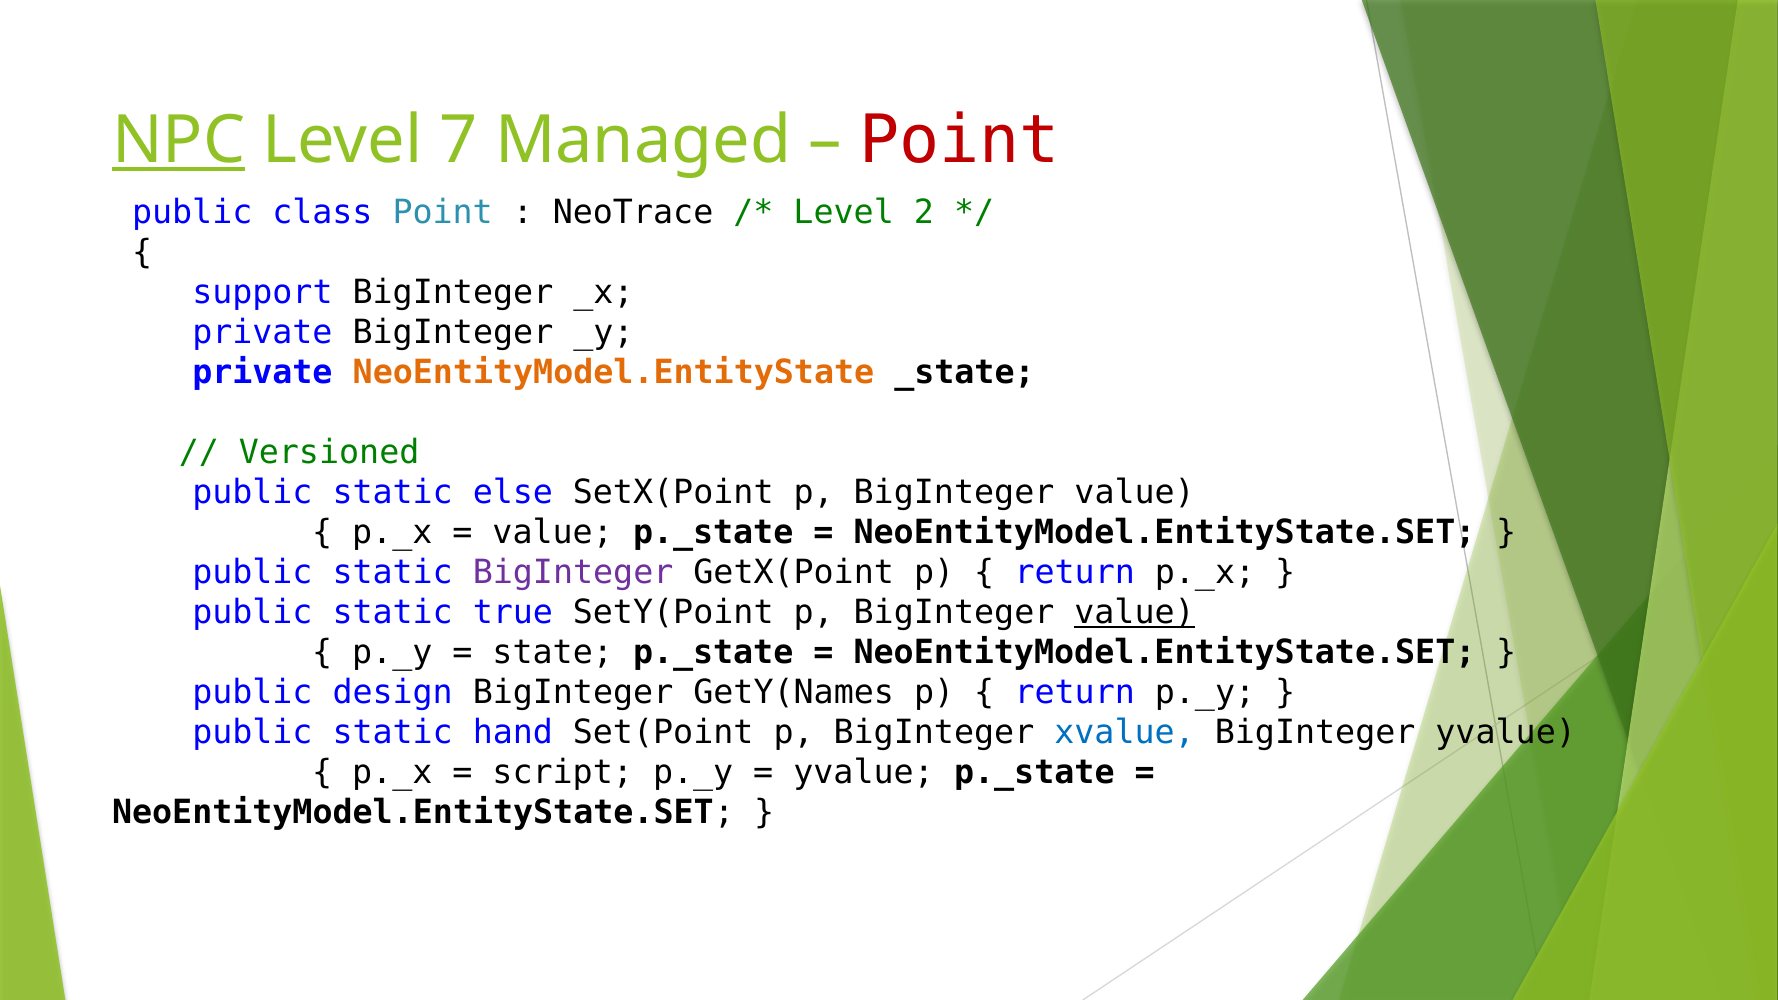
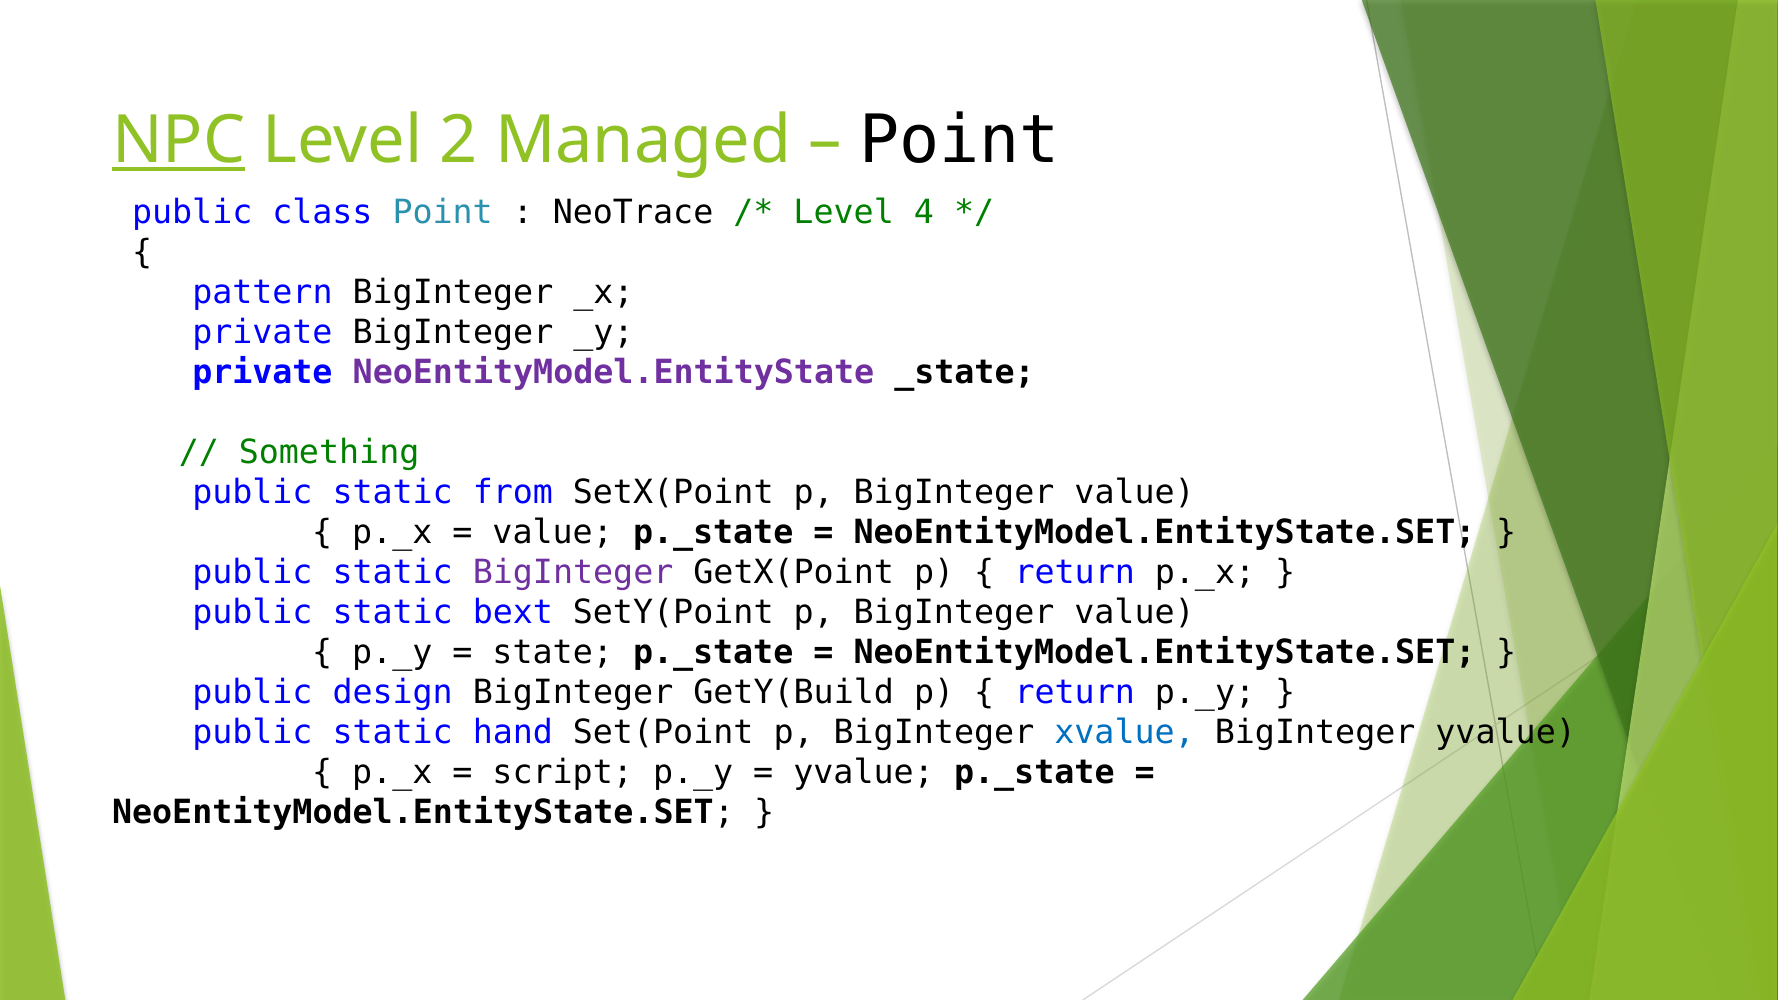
7: 7 -> 2 (459, 140)
Point colour: red -> black (959, 140)
2: 2 -> 4 (924, 213)
support: support -> pattern (262, 293)
NeoEntityModel.EntityState colour: orange -> purple (613, 373)
Versioned: Versioned -> Something (329, 453)
else: else -> from (513, 493)
true: true -> bext (513, 613)
value underline: present -> none (1135, 613)
GetY(Names: GetY(Names -> GetY(Build (794, 693)
